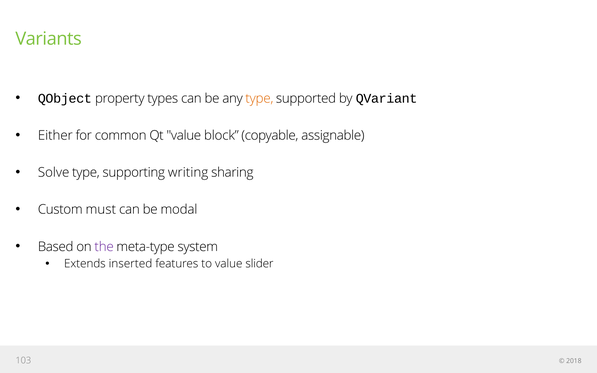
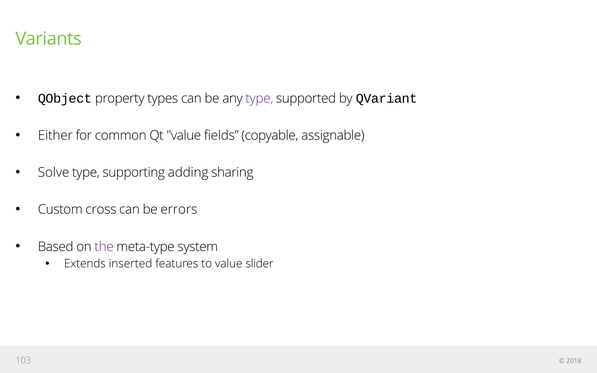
type colour: orange -> purple (259, 98)
block: block -> fields (221, 135)
writing: writing -> adding (188, 173)
must: must -> cross (101, 210)
modal: modal -> errors (179, 210)
